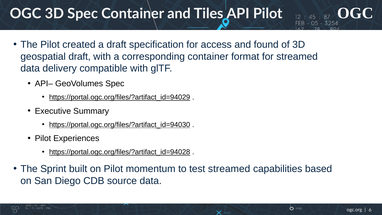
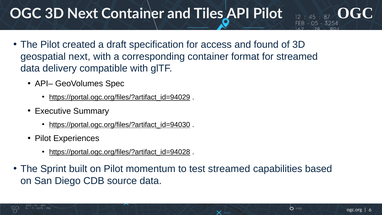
3D Spec: Spec -> Next (83, 14)
geospatial draft: draft -> next (79, 56)
